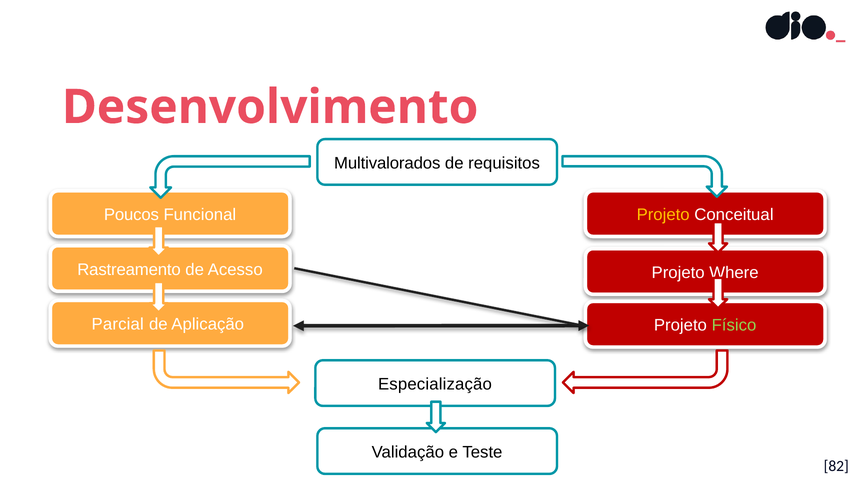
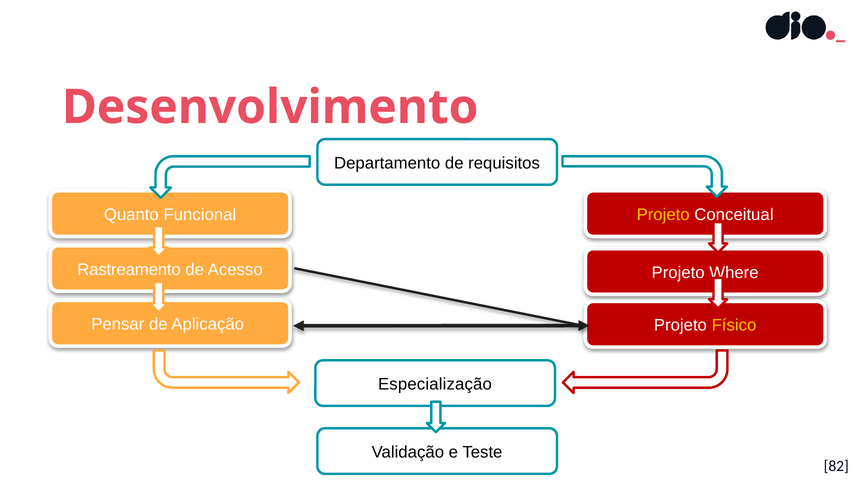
Multivalorados: Multivalorados -> Departamento (387, 163)
Poucos: Poucos -> Quanto (131, 215)
Parcial: Parcial -> Pensar (118, 325)
Físico colour: light green -> yellow (734, 326)
